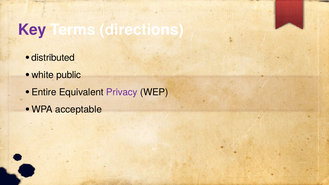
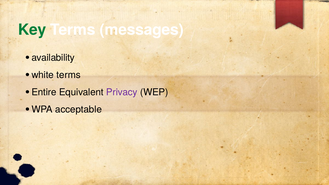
Key colour: purple -> green (32, 30)
directions: directions -> messages (142, 30)
distributed: distributed -> availability (53, 58)
white public: public -> terms (69, 75)
